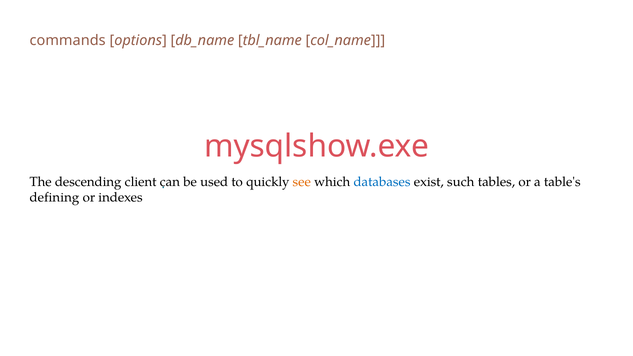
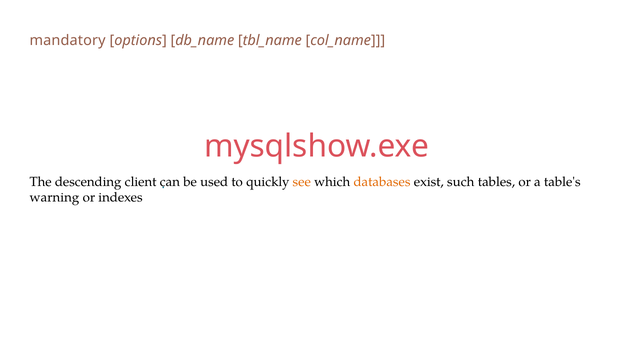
commands: commands -> mandatory (68, 41)
databases colour: blue -> orange (382, 182)
defining: defining -> warning (54, 198)
